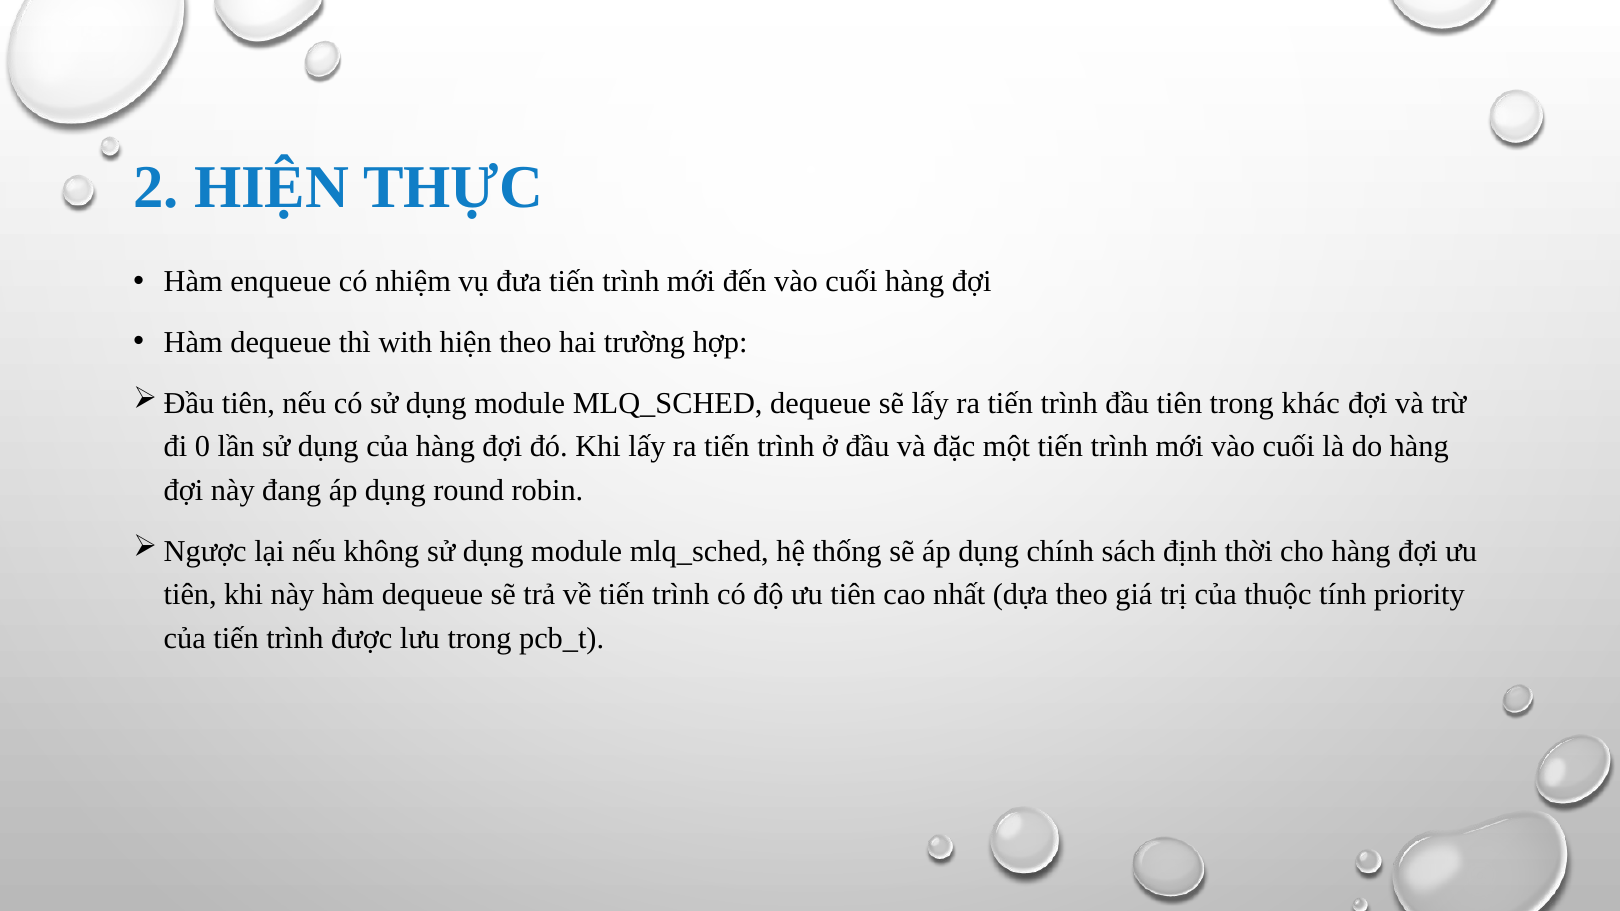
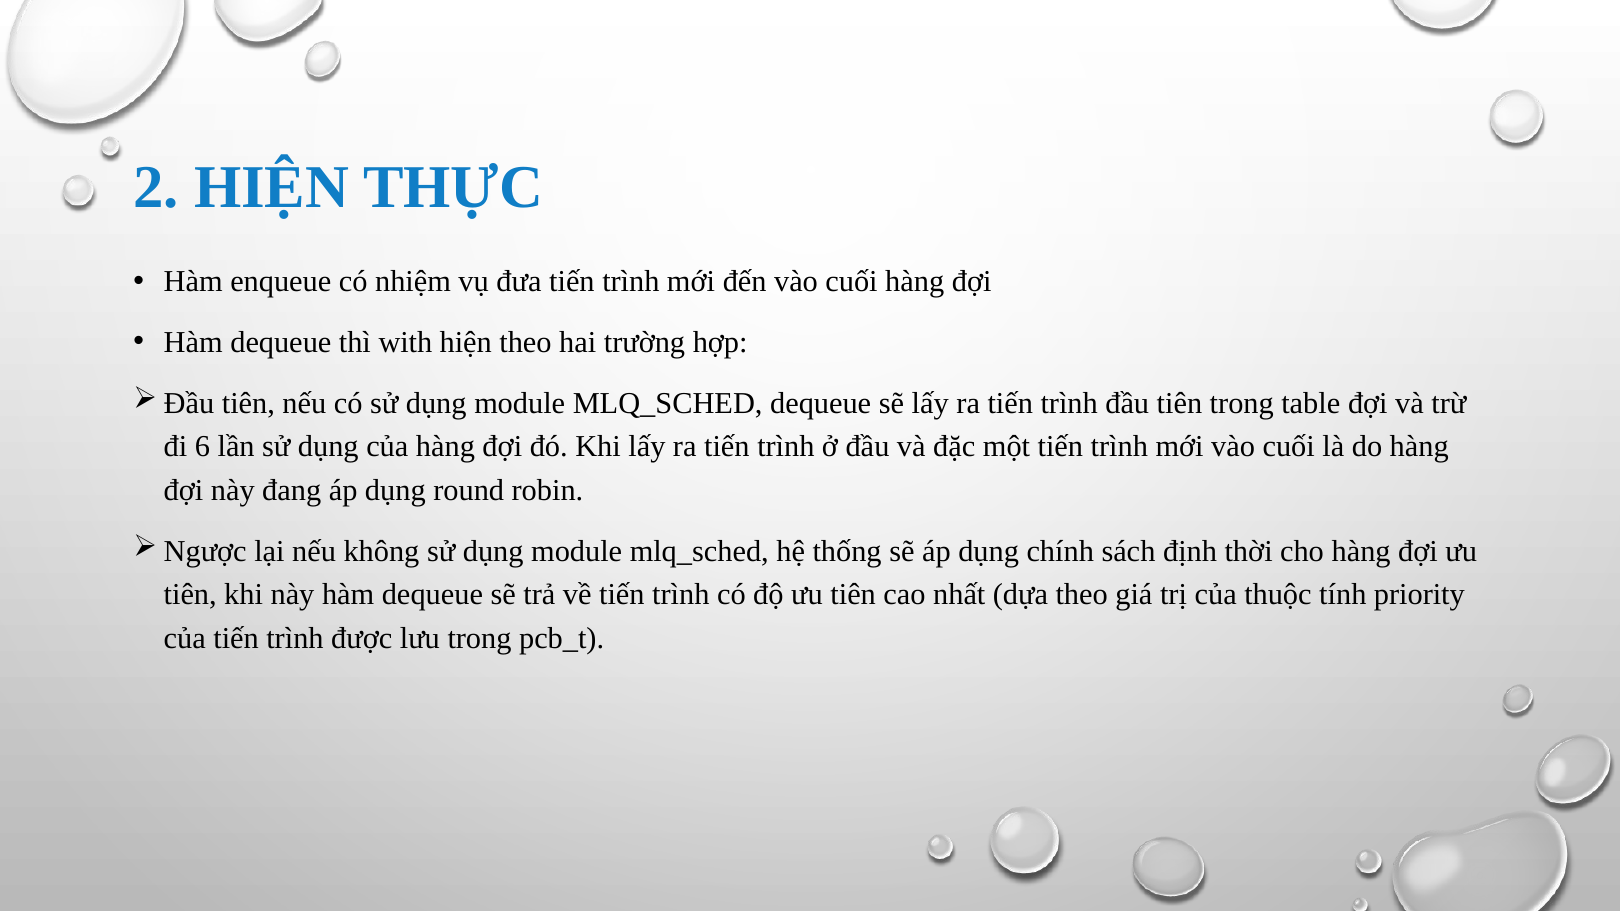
khác: khác -> table (1311, 403)
0: 0 -> 6 (202, 447)
